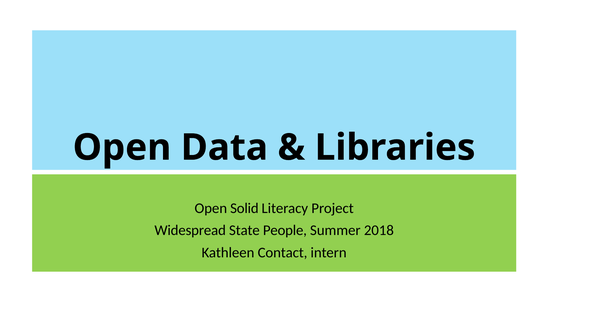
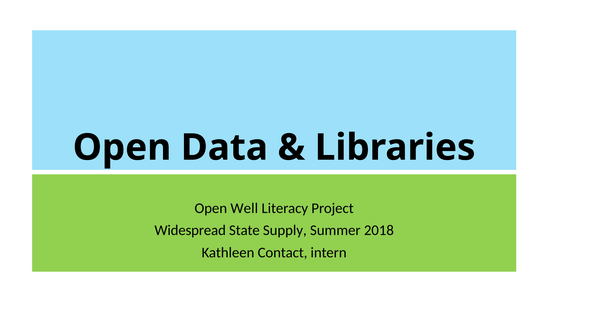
Solid: Solid -> Well (244, 208)
People: People -> Supply (285, 230)
